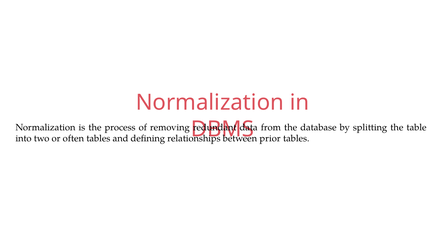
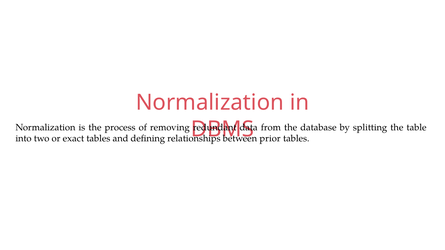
often: often -> exact (73, 139)
